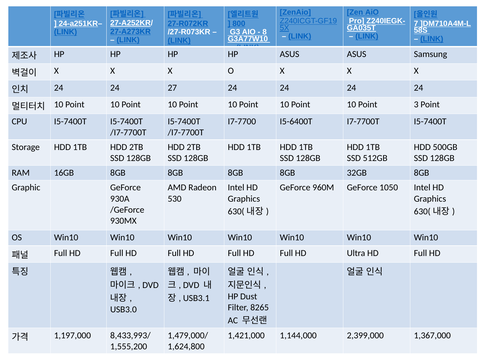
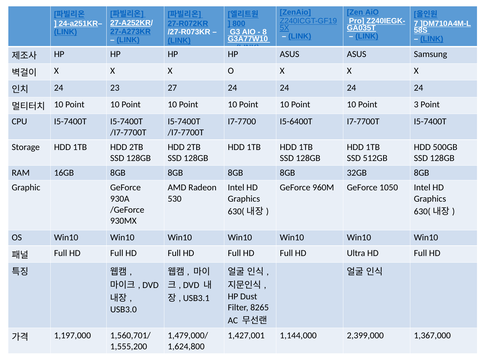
24: 24 -> 23 (115, 88)
1,421,000: 1,421,000 -> 1,427,001 (246, 336)
8,433,993/: 8,433,993/ -> 1,560,701/ (130, 336)
